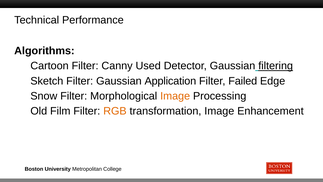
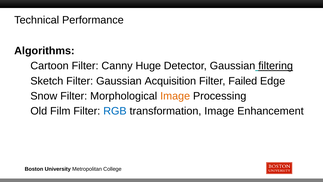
Used: Used -> Huge (148, 66)
Application: Application -> Acquisition (170, 81)
RGB colour: orange -> blue (115, 111)
